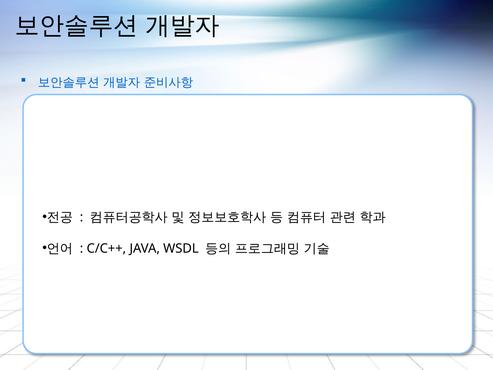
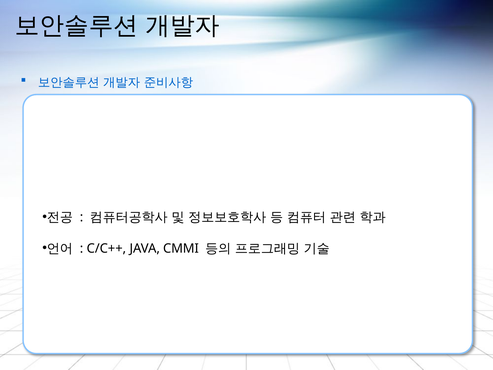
WSDL: WSDL -> CMMI (181, 248)
